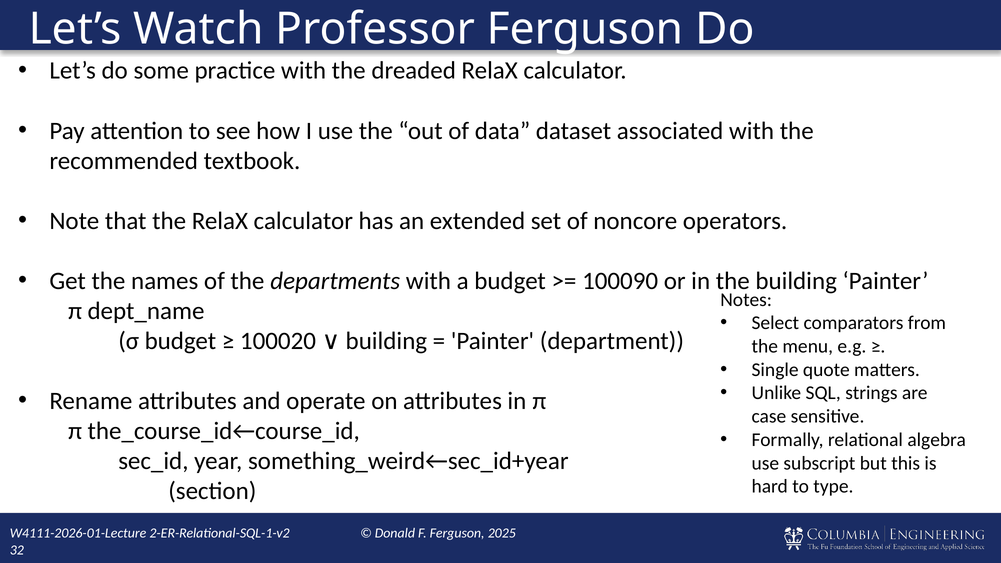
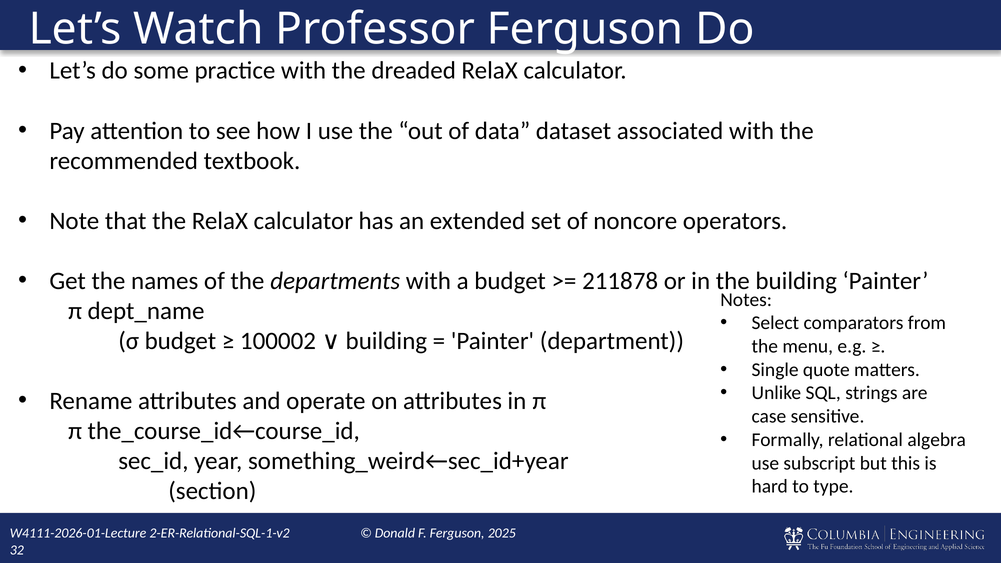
100090: 100090 -> 211878 (620, 281)
100020: 100020 -> 100002 (278, 341)
